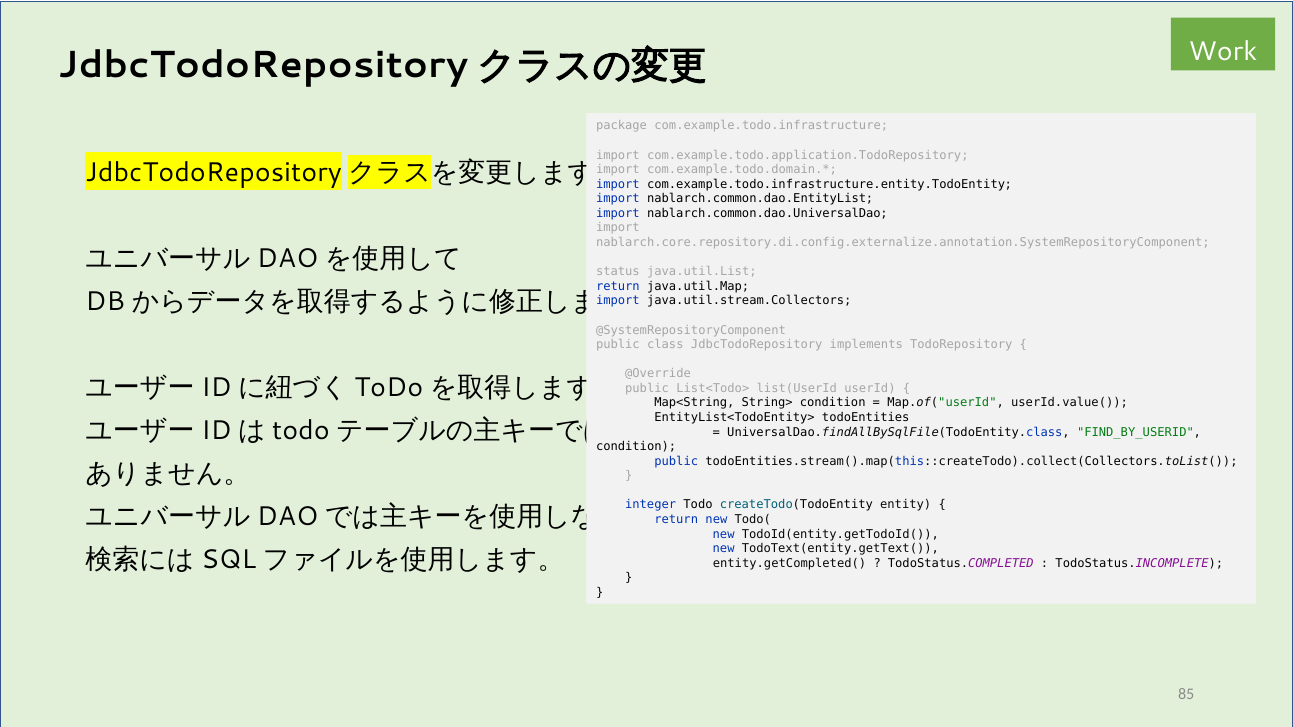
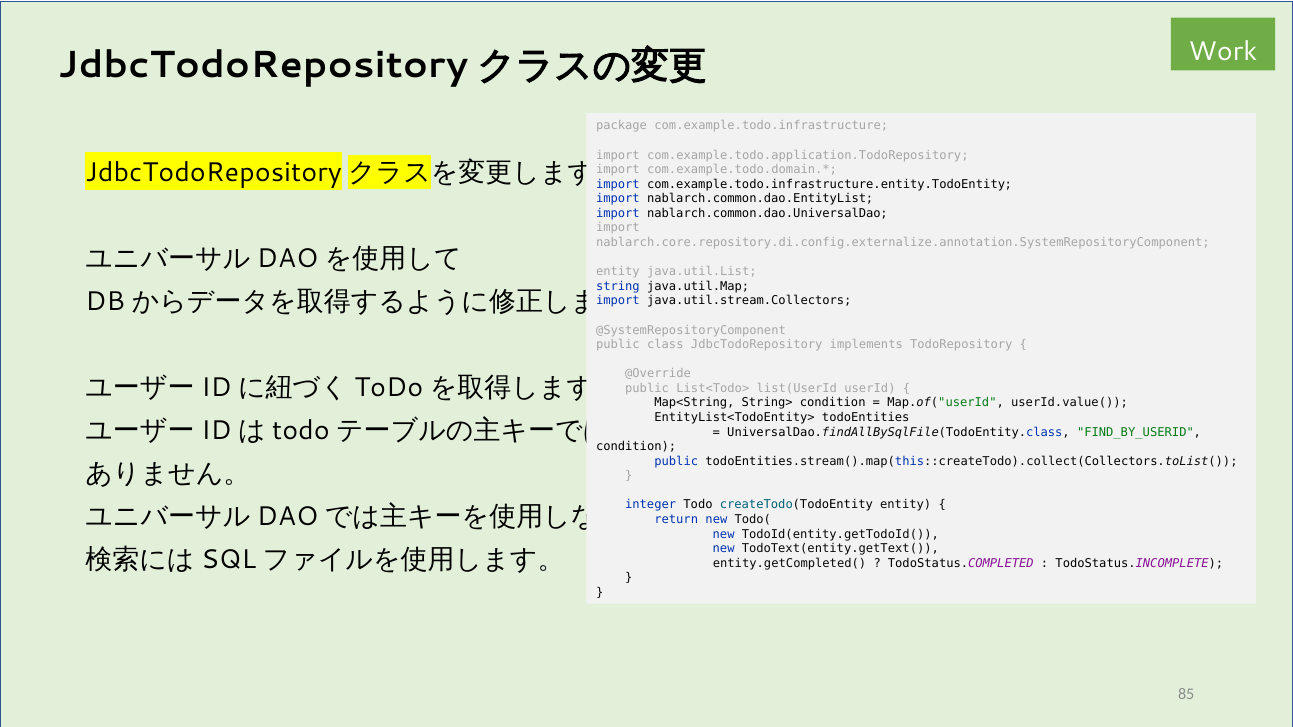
status: status -> entity (618, 272)
return: return -> string (618, 286)
